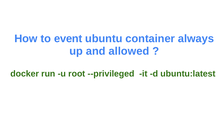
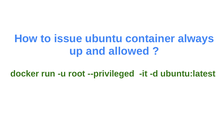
event: event -> issue (68, 39)
